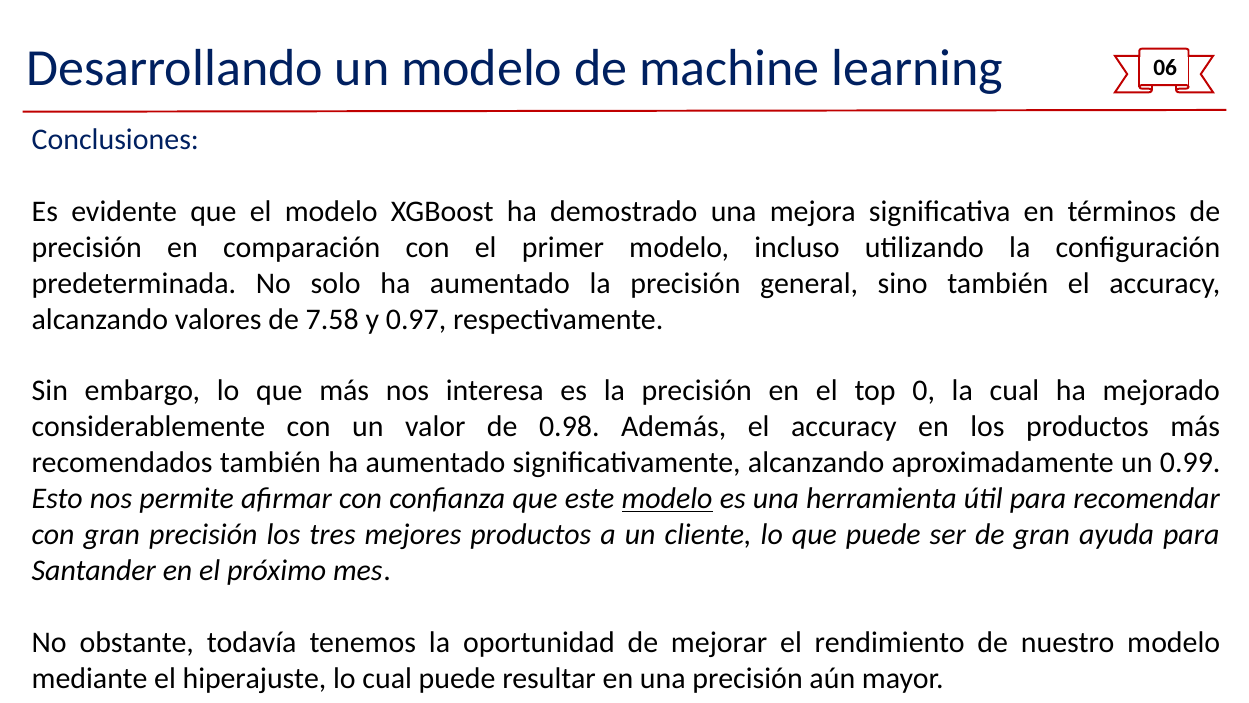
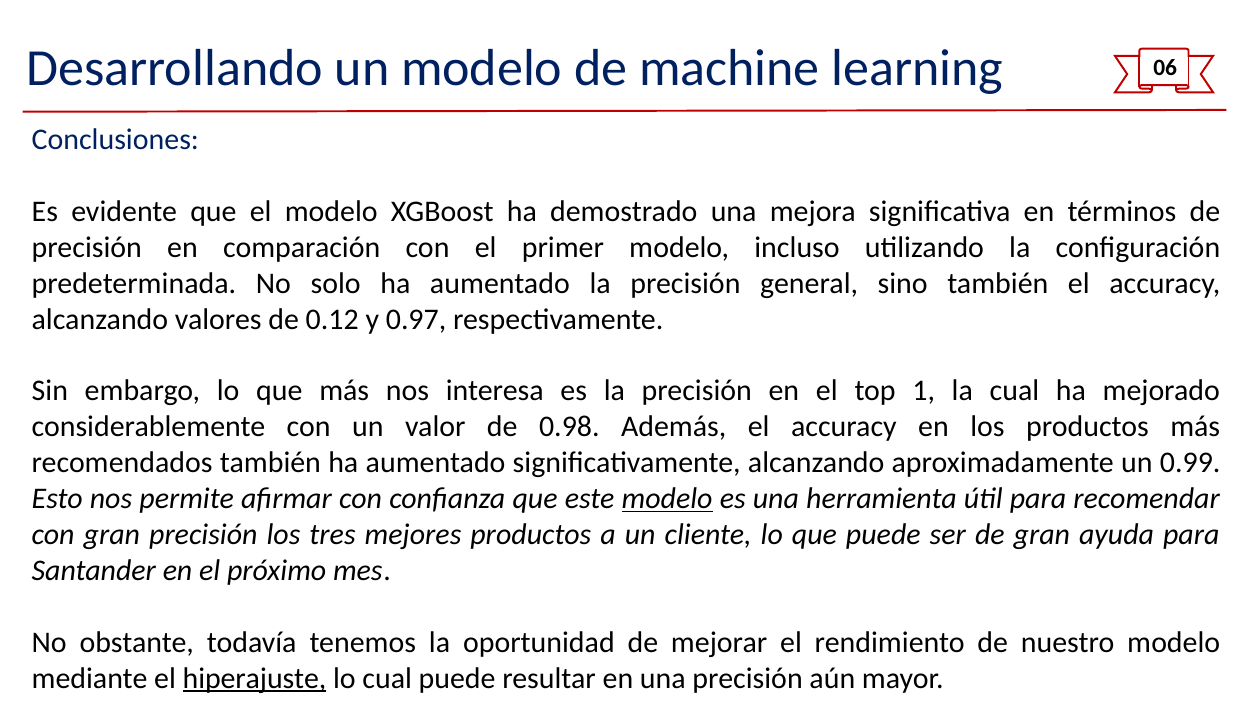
7.58: 7.58 -> 0.12 (332, 319)
0: 0 -> 1 (924, 391)
hiperajuste underline: none -> present (255, 678)
